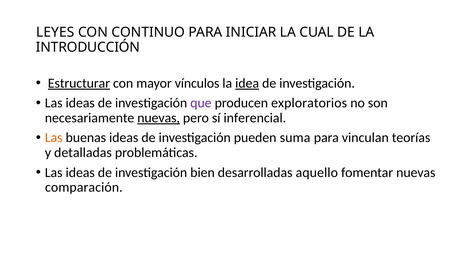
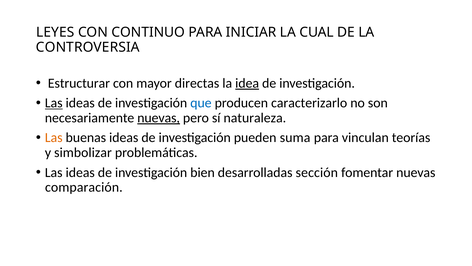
INTRODUCCIÓN: INTRODUCCIÓN -> CONTROVERSIA (88, 47)
Estructurar underline: present -> none (79, 83)
vínculos: vínculos -> directas (197, 83)
Las underline: none -> present (54, 103)
que colour: purple -> blue (201, 103)
exploratorios: exploratorios -> caracterizarlo (309, 103)
inferencial: inferencial -> naturaleza (255, 118)
detalladas: detalladas -> simbolizar (83, 152)
aquello: aquello -> sección (317, 172)
